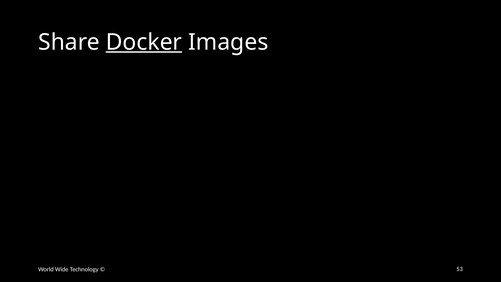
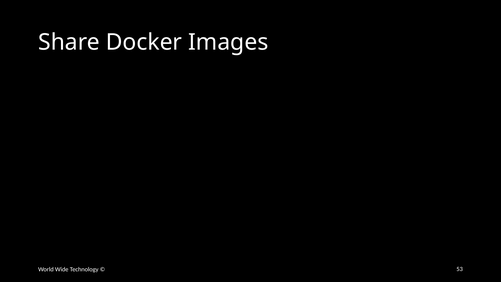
Docker underline: present -> none (144, 42)
